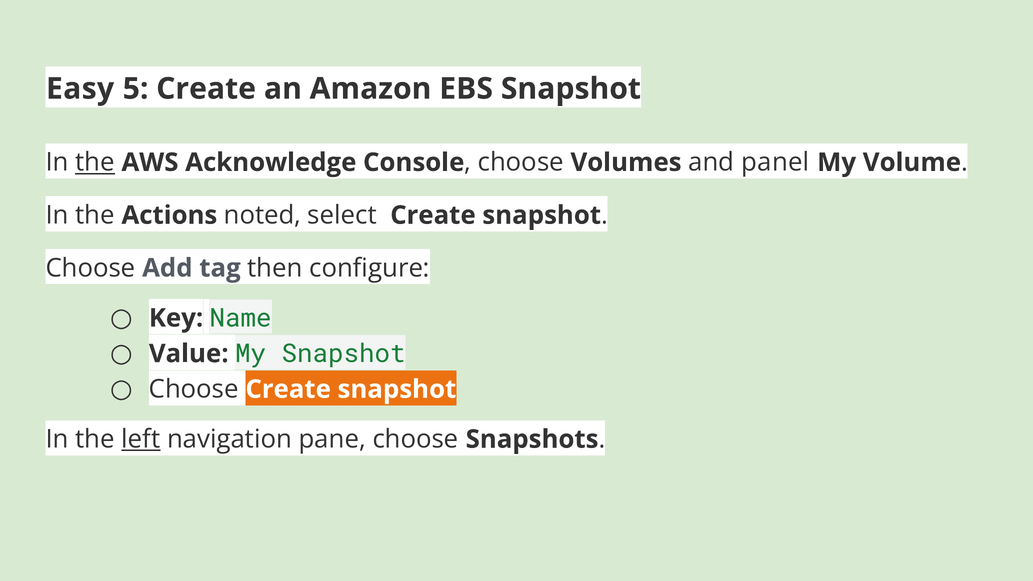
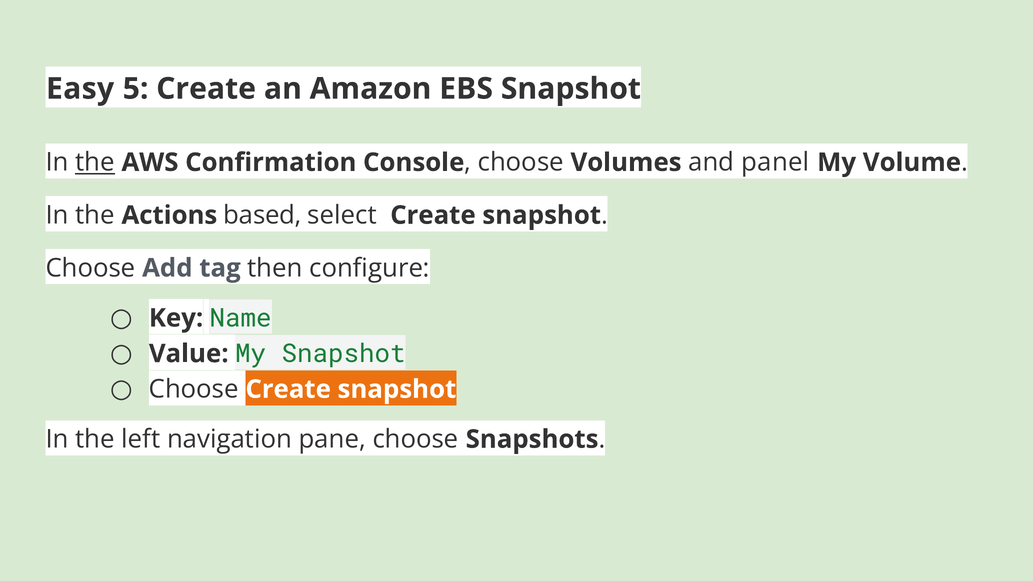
Acknowledge: Acknowledge -> Confirmation (271, 162)
noted: noted -> based (262, 215)
left underline: present -> none (141, 439)
